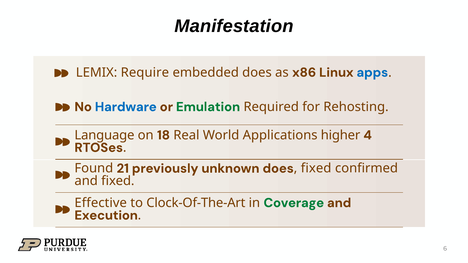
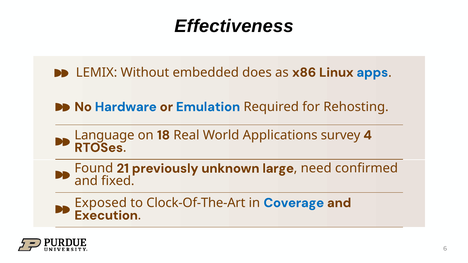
Manifestation: Manifestation -> Effectiveness (234, 26)
Require: Require -> Without (145, 72)
Emulation colour: green -> blue (208, 107)
higher: higher -> survey (341, 135)
unknown does: does -> large (278, 169)
fixed: fixed -> need (316, 169)
Effective: Effective -> Exposed (101, 203)
Coverage colour: green -> blue (294, 203)
